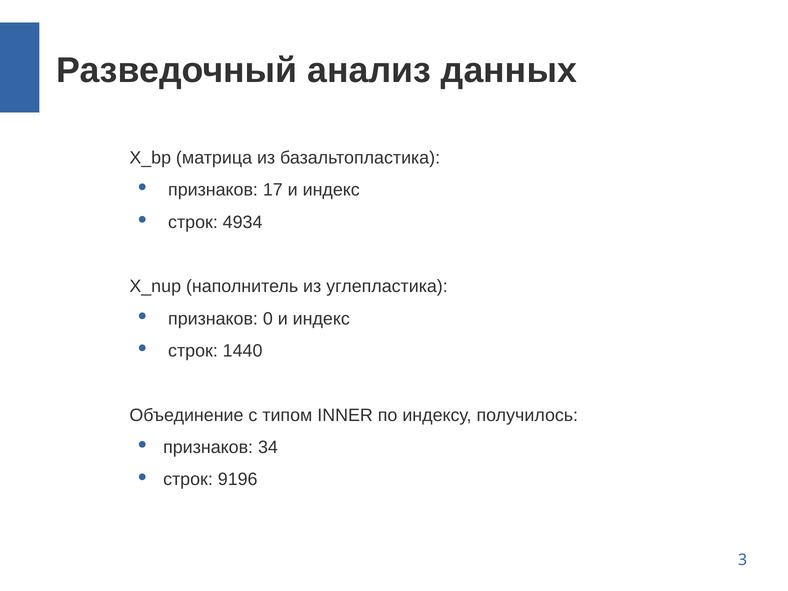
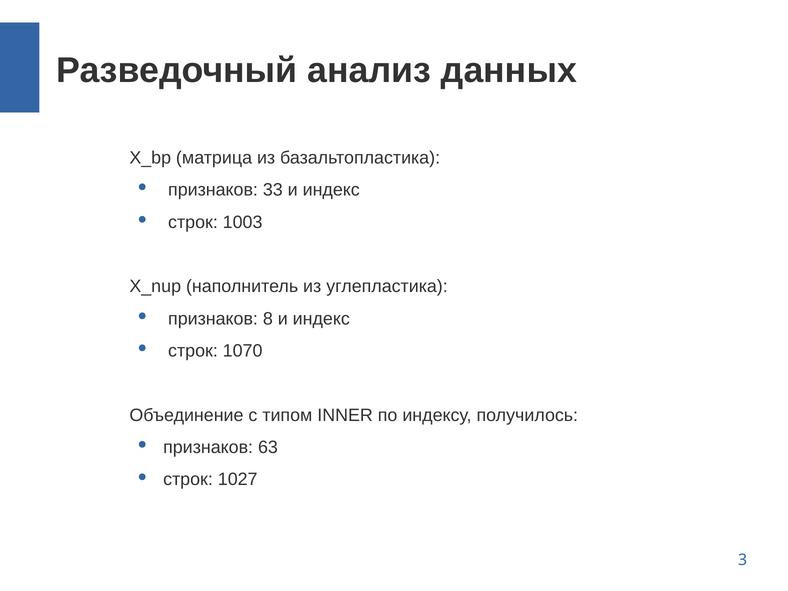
17: 17 -> 33 (273, 190)
4934: 4934 -> 1003 (243, 222)
0: 0 -> 8 (268, 319)
1440: 1440 -> 1070 (243, 351)
34: 34 -> 63 (268, 447)
9196: 9196 -> 1027 (238, 479)
